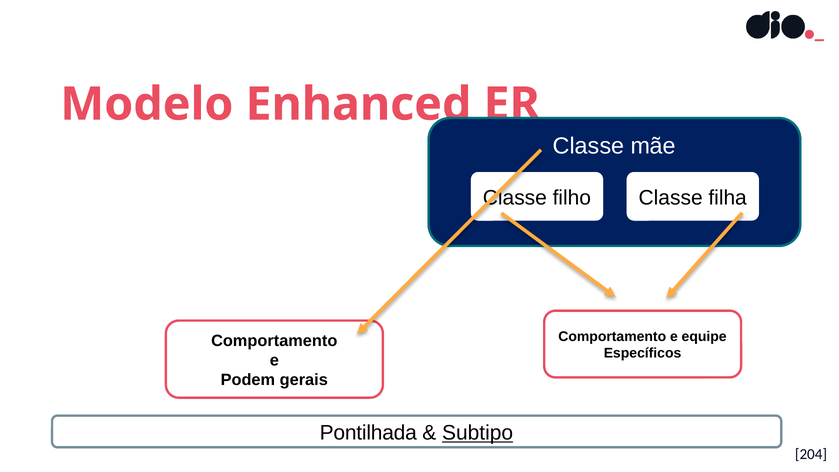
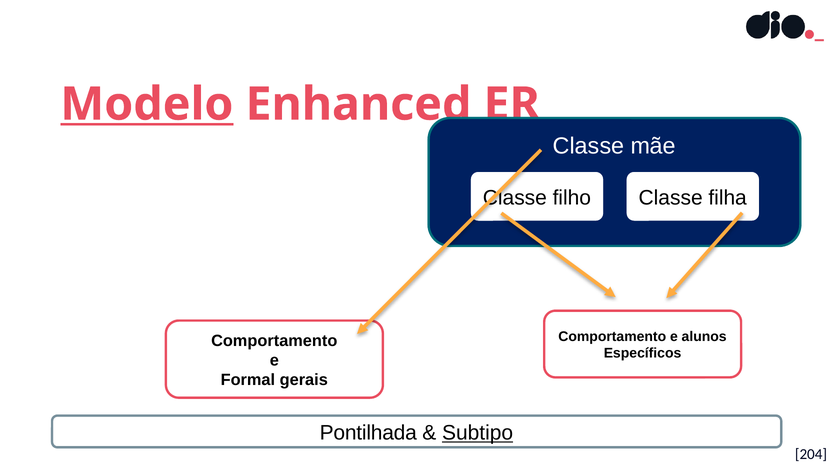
Modelo underline: none -> present (147, 104)
equipe: equipe -> alunos (704, 337)
Podem: Podem -> Formal (248, 380)
